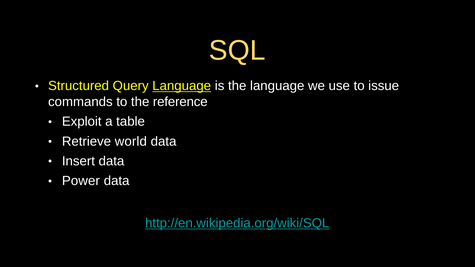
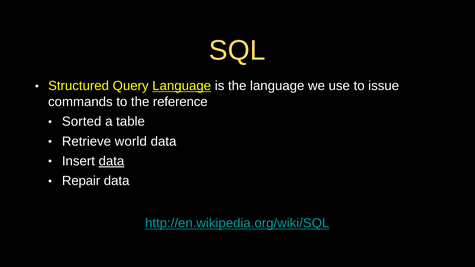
Exploit: Exploit -> Sorted (82, 122)
data underline: none -> present (111, 161)
Power: Power -> Repair (81, 181)
